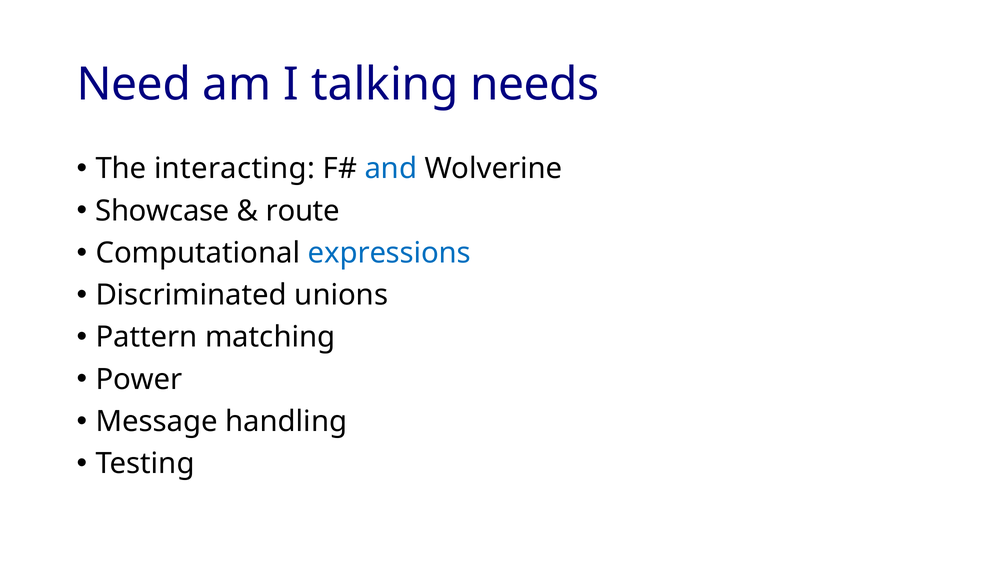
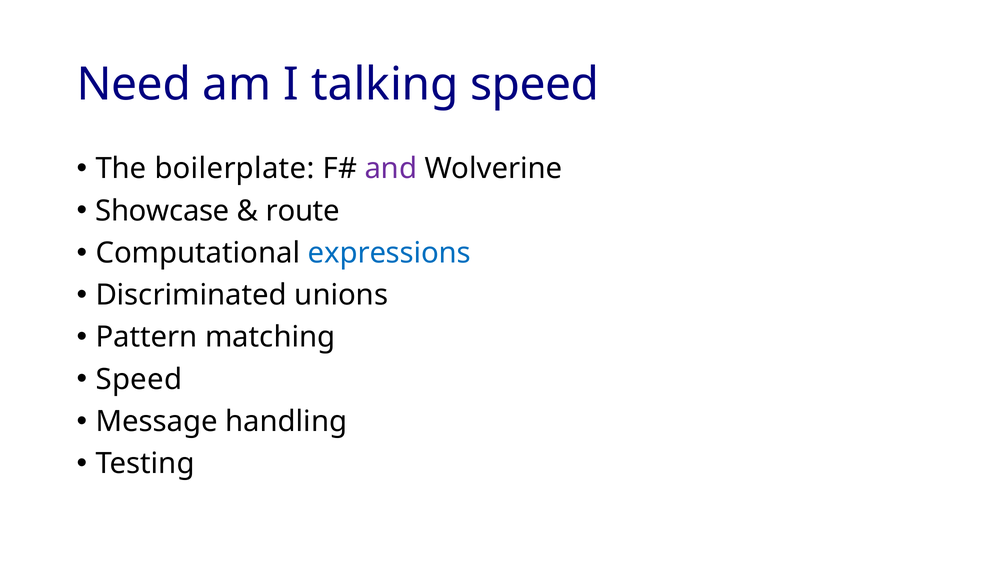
talking needs: needs -> speed (535, 85)
interacting: interacting -> boilerplate (235, 169)
and colour: blue -> purple (391, 169)
Power: Power -> Speed (139, 379)
